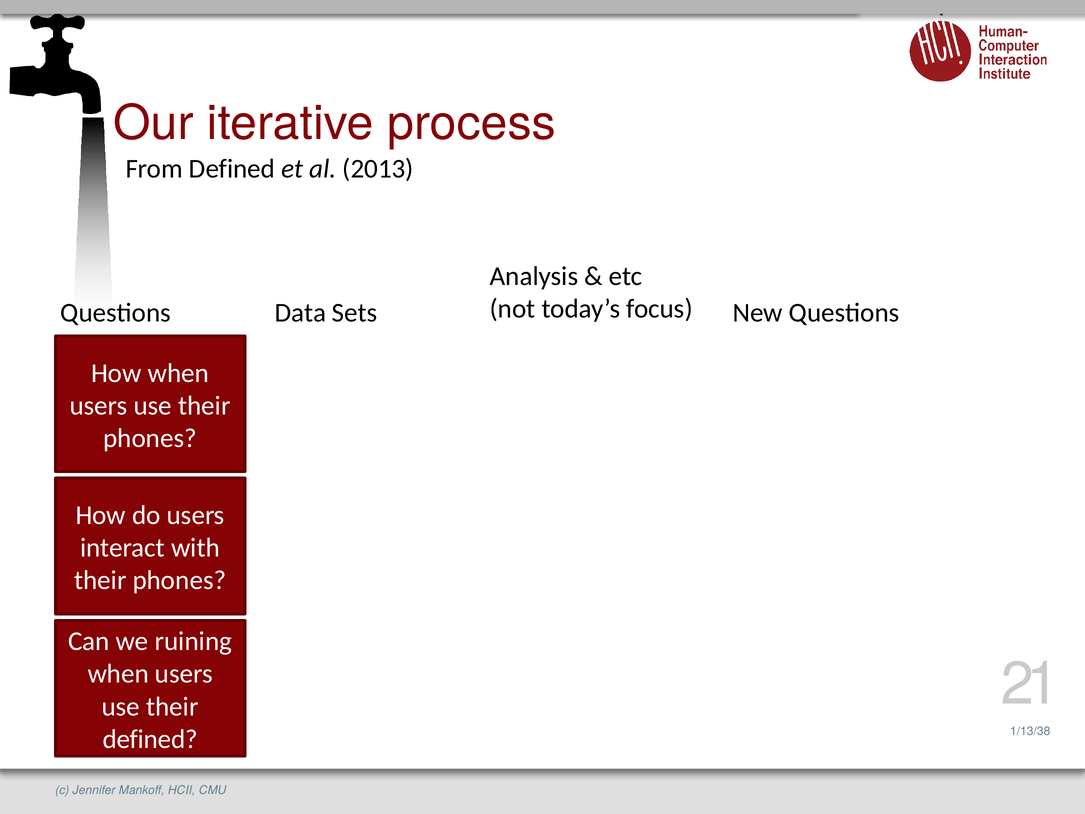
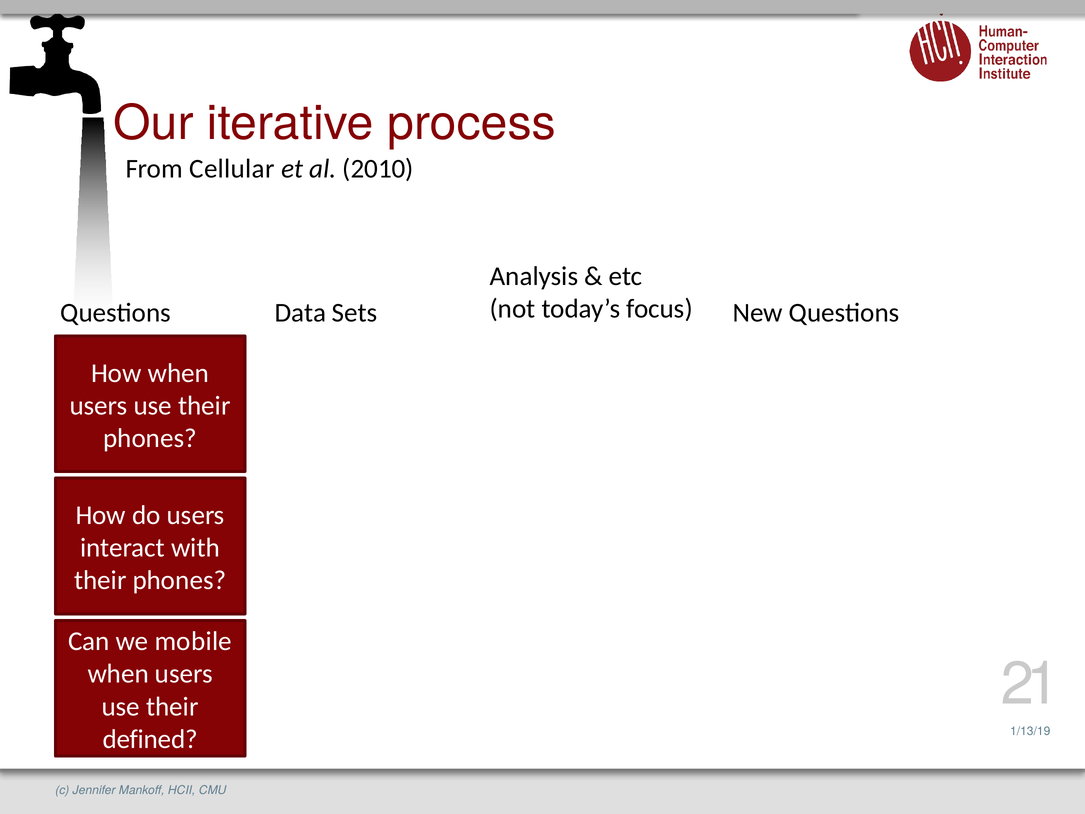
From Defined: Defined -> Cellular (232, 169)
2013: 2013 -> 2010 (378, 169)
ruining: ruining -> mobile (193, 641)
1/13/38: 1/13/38 -> 1/13/19 (1030, 731)
